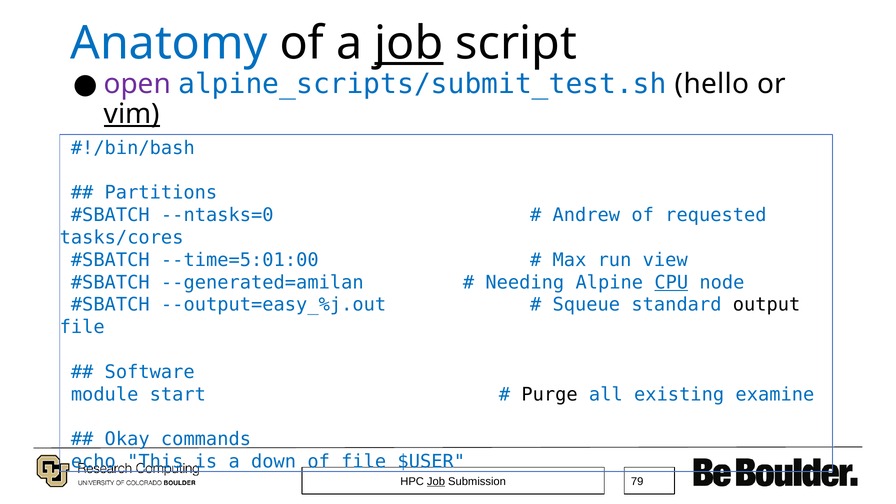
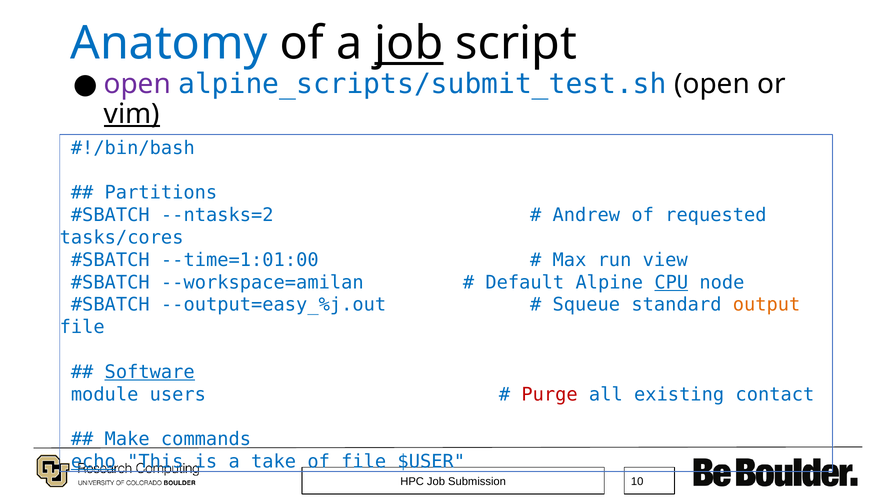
alpine_scripts/submit_test.sh hello: hello -> open (712, 84)
--ntasks=0: --ntasks=0 -> --ntasks=2 (217, 215)
--time=5:01:00: --time=5:01:00 -> --time=1:01:00 (240, 260)
--generated=amilan: --generated=amilan -> --workspace=amilan (262, 282)
Needing: Needing -> Default (525, 282)
output colour: black -> orange (767, 305)
Software underline: none -> present (150, 372)
start: start -> users (178, 394)
Purge colour: black -> red (550, 394)
examine: examine -> contact (775, 394)
Okay: Okay -> Make (127, 439)
echo underline: none -> present (93, 462)
down: down -> take (274, 462)
Job underline: present -> none (436, 481)
79: 79 -> 10 (637, 481)
